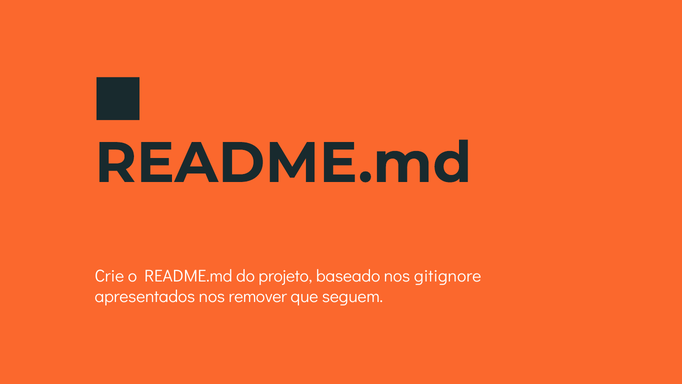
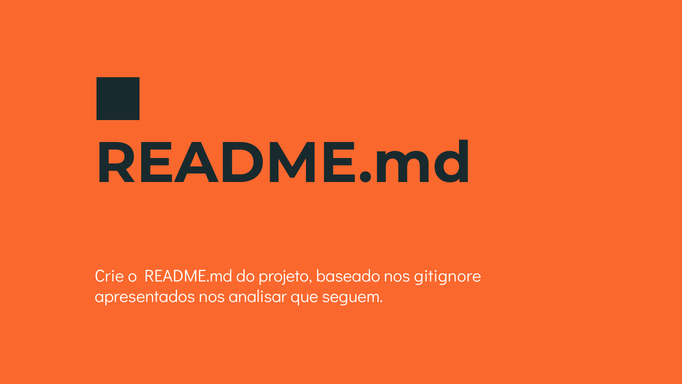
remover: remover -> analisar (258, 296)
